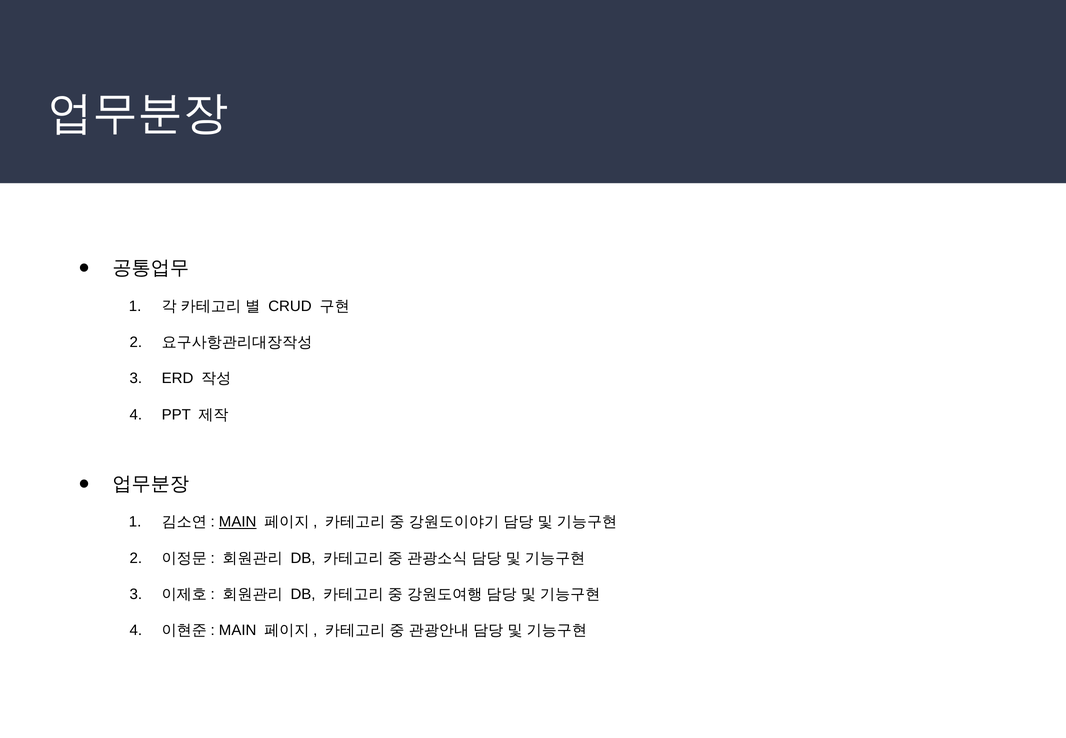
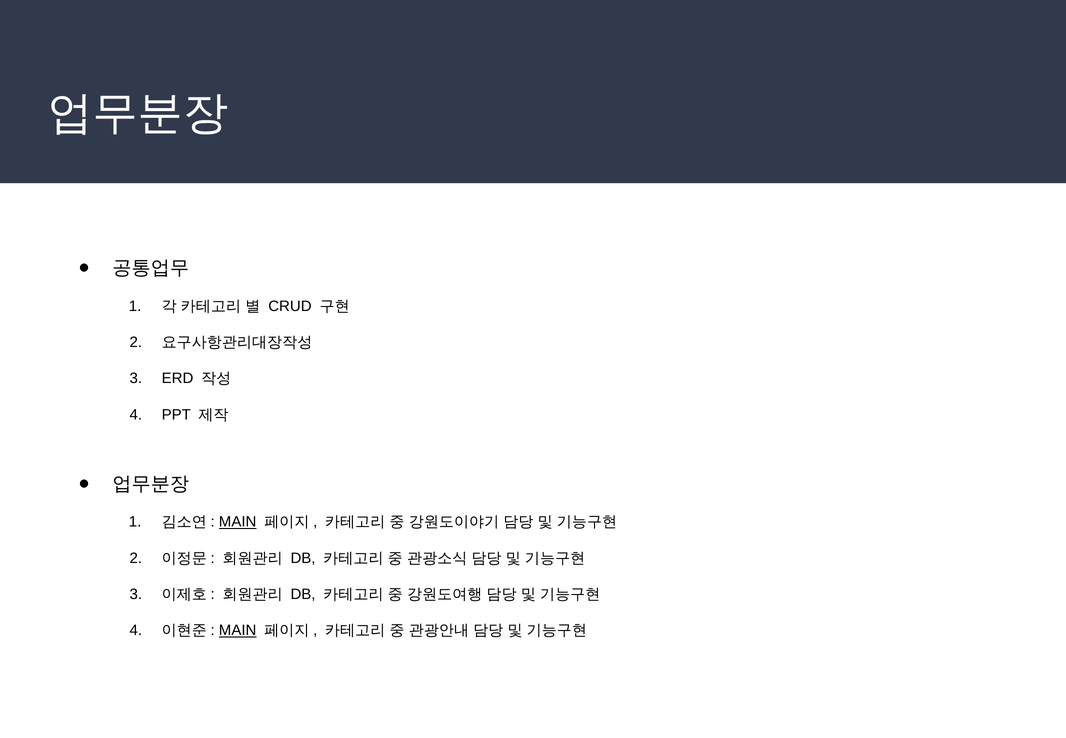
MAIN underline: none -> present (238, 630)
